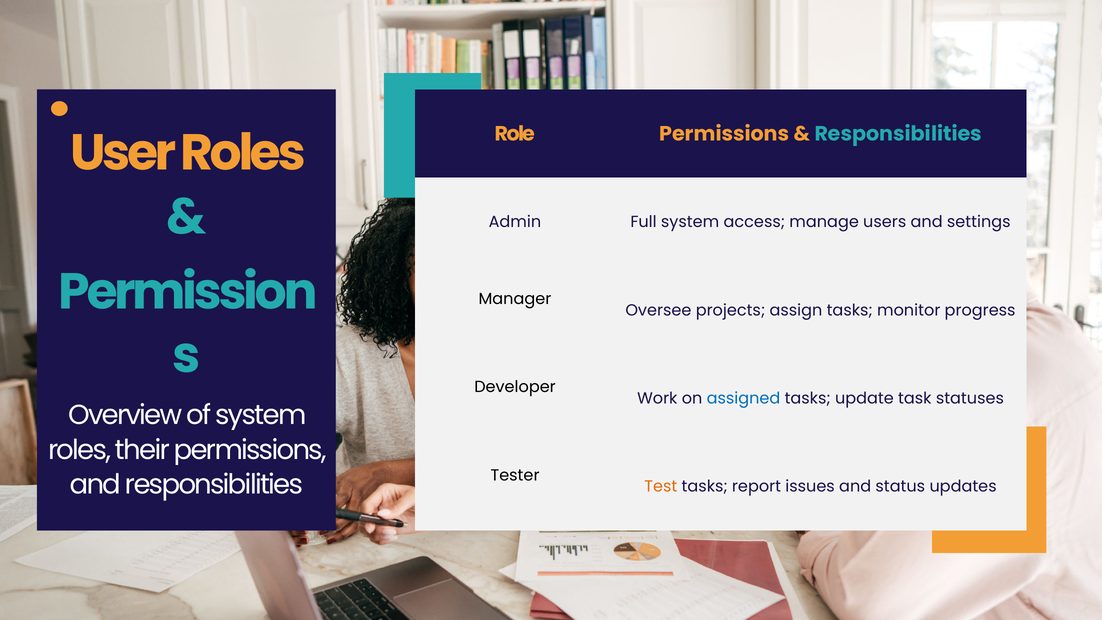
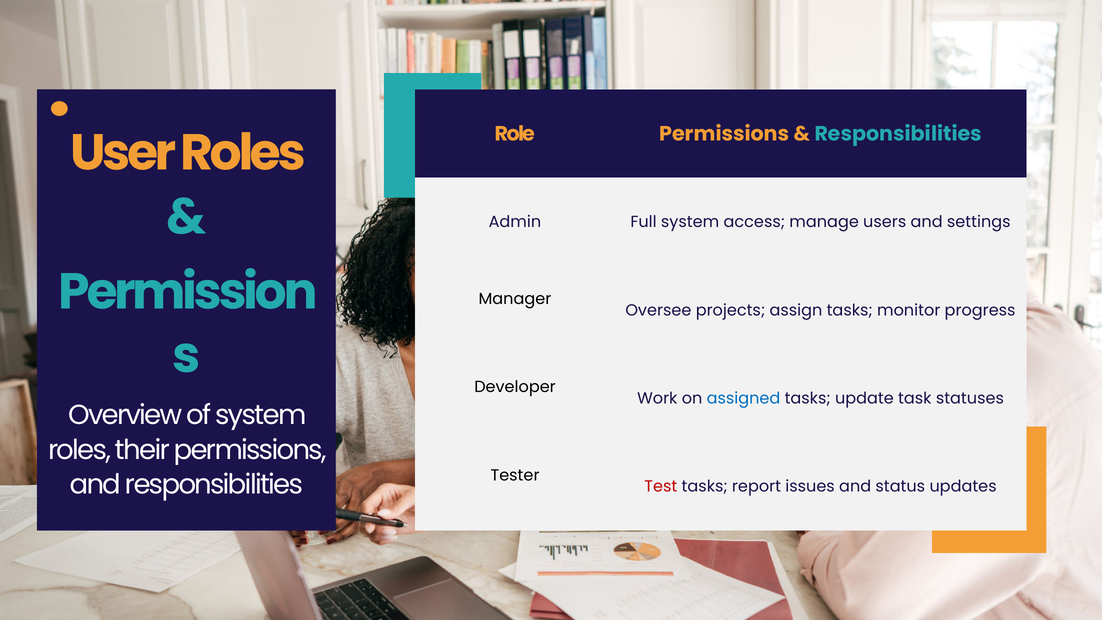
Test colour: orange -> red (661, 487)
